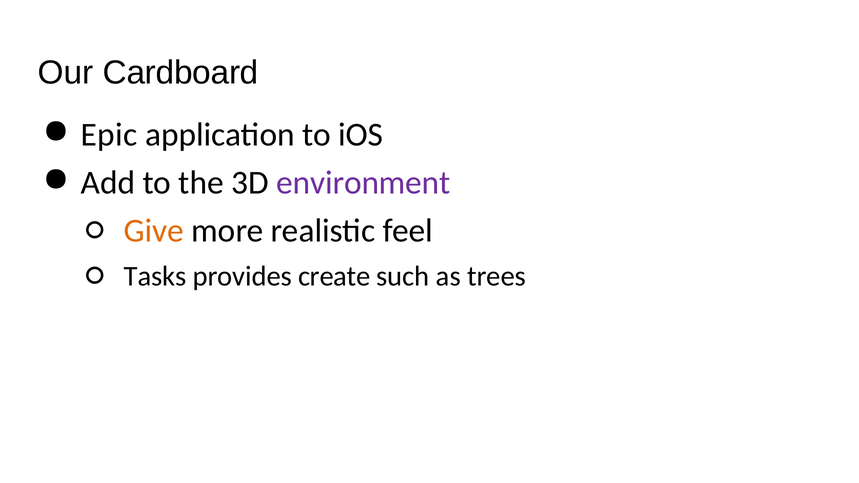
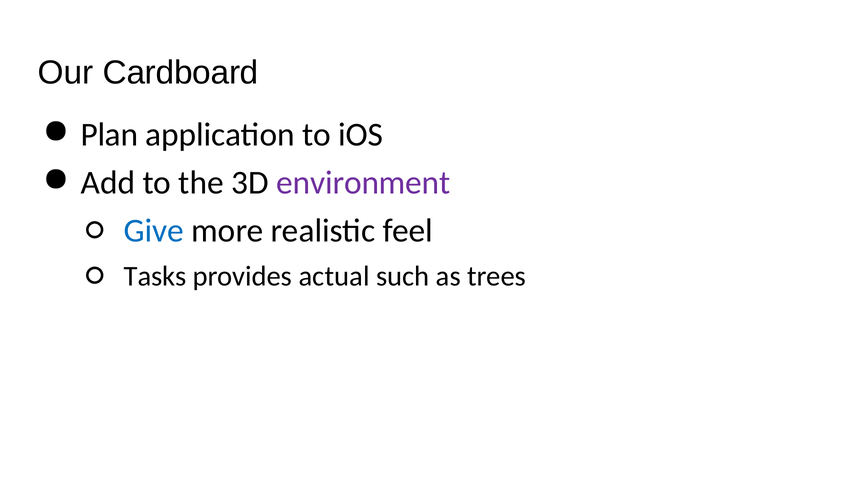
Epic: Epic -> Plan (109, 135)
Give colour: orange -> blue (154, 231)
create: create -> actual (334, 276)
